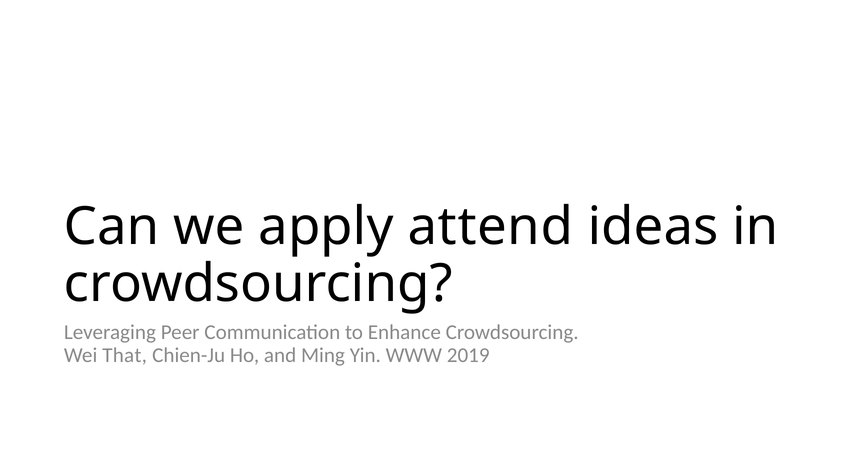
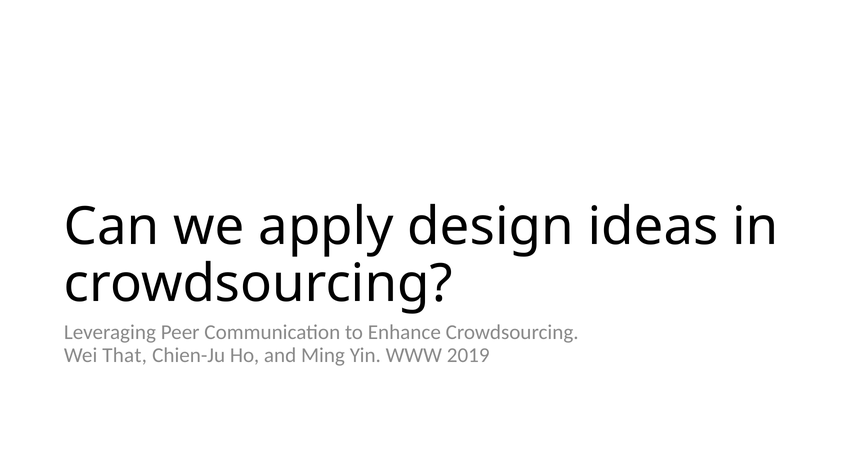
attend: attend -> design (491, 227)
